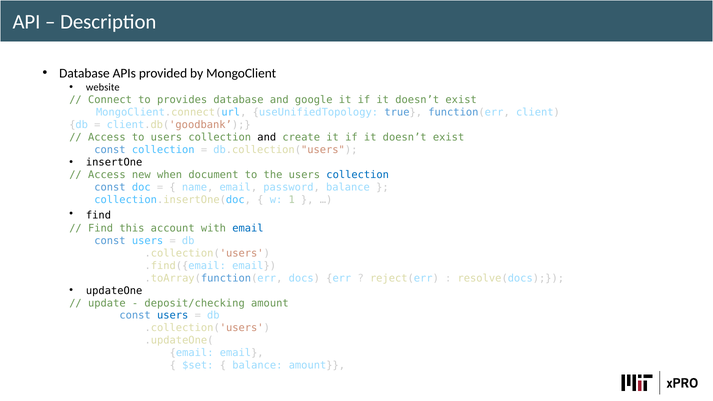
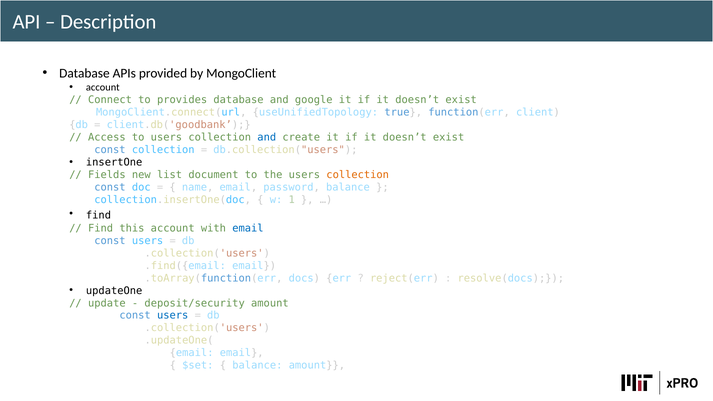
website: website -> account (103, 87)
and colour: black -> blue (267, 137)
Access: Access -> Fields (107, 175)
when: when -> list (170, 175)
collection colour: blue -> orange (358, 175)
deposit/checking: deposit/checking -> deposit/security (195, 303)
